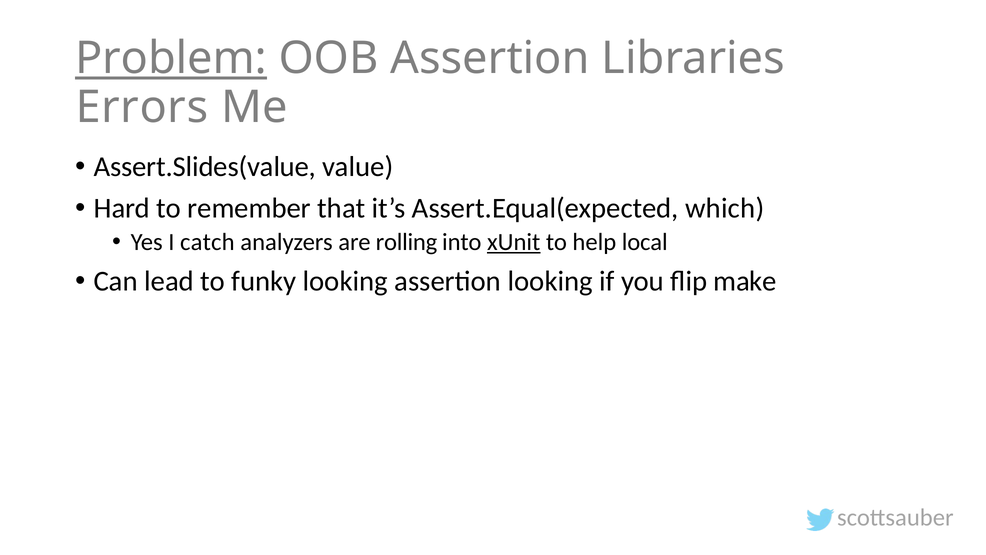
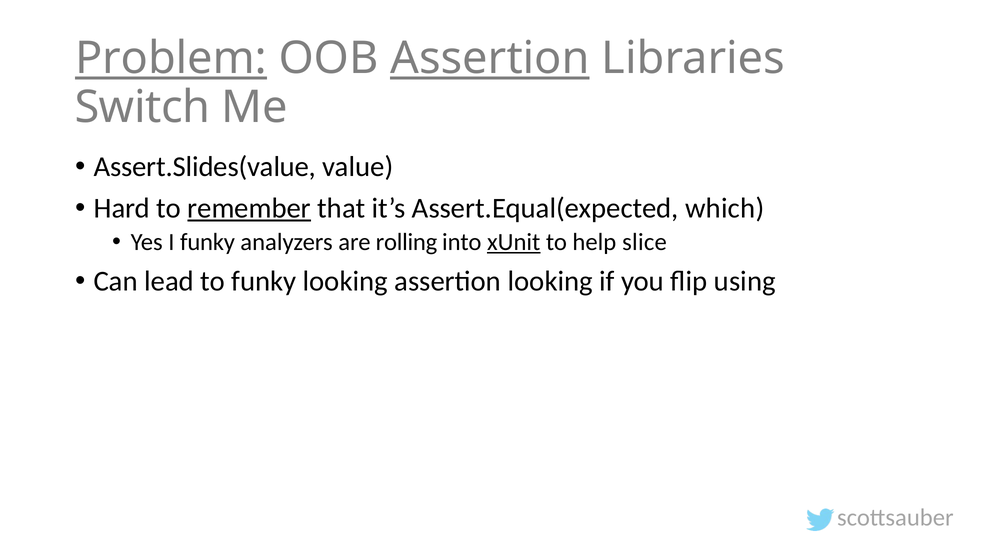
Assertion underline: none -> present (490, 58)
Errors: Errors -> Switch (142, 107)
remember underline: none -> present (249, 208)
I catch: catch -> funky (208, 242)
local: local -> slice (645, 242)
make: make -> using (745, 281)
